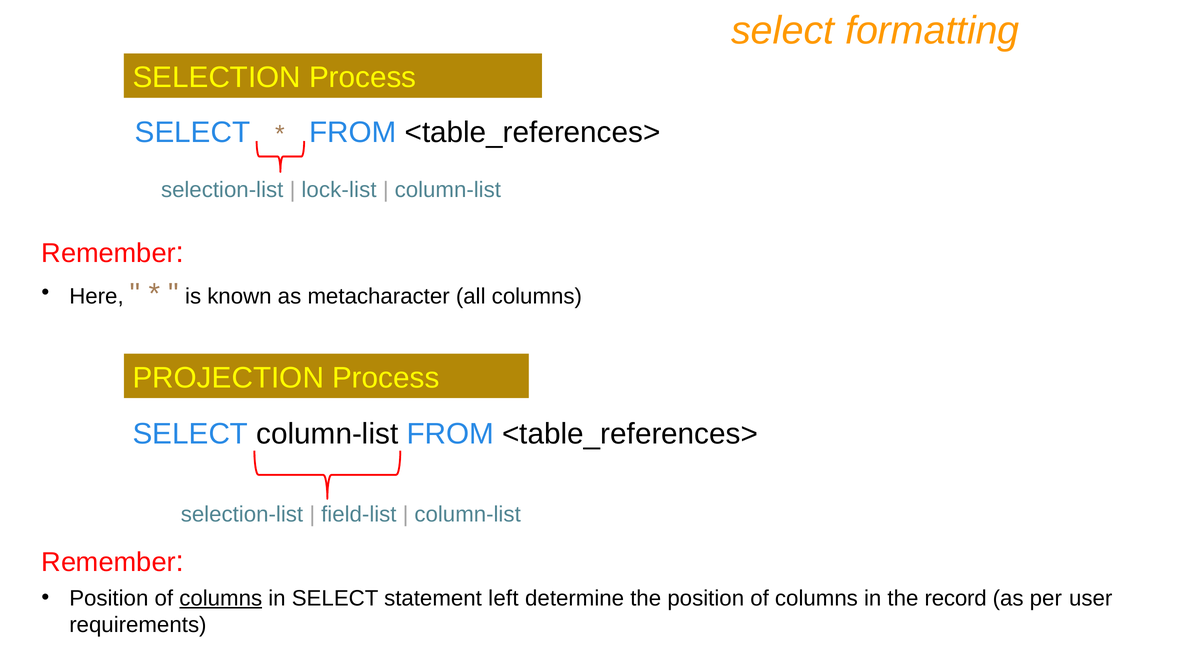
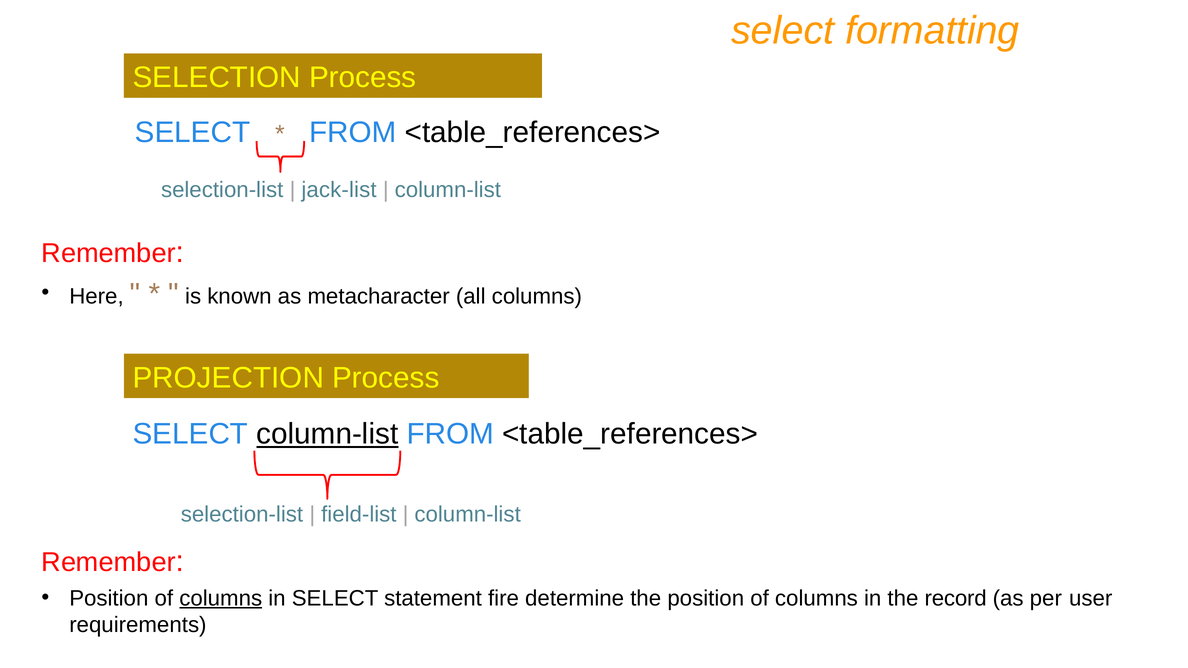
lock-list: lock-list -> jack-list (339, 190)
column-list underline: none -> present (327, 434)
left: left -> fire (504, 598)
